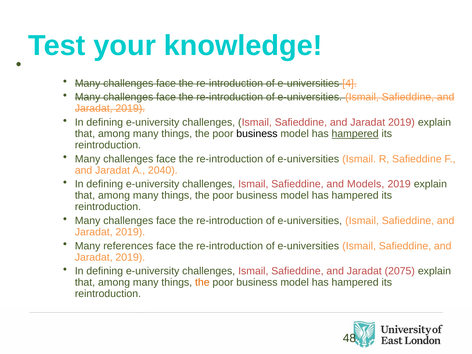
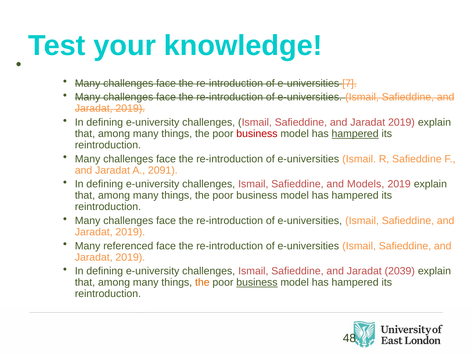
4: 4 -> 7 (350, 83)
business colour: black -> red (257, 134)
2040: 2040 -> 2091 (163, 170)
references: references -> referenced (128, 246)
2075: 2075 -> 2039 (400, 271)
business underline: none -> present (257, 282)
